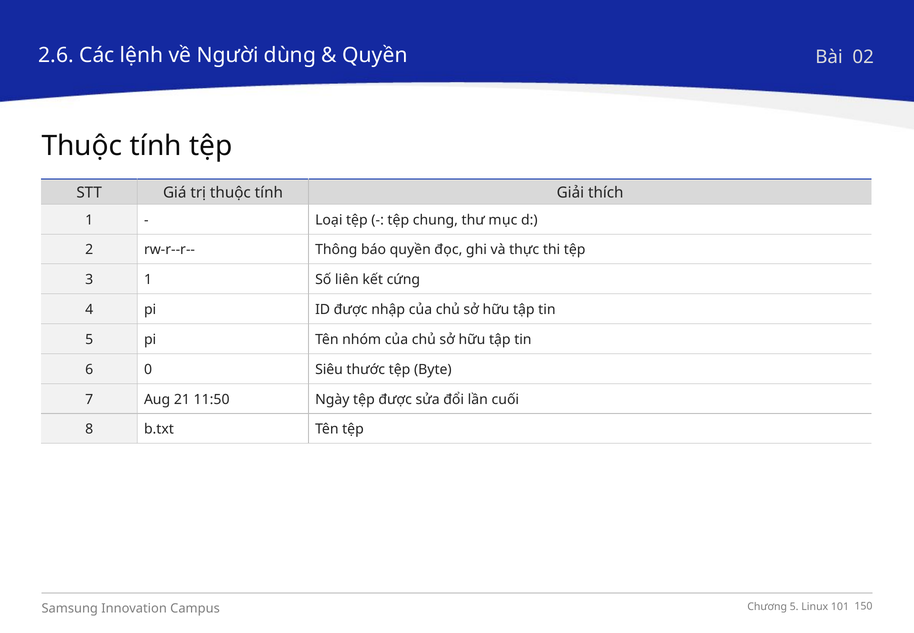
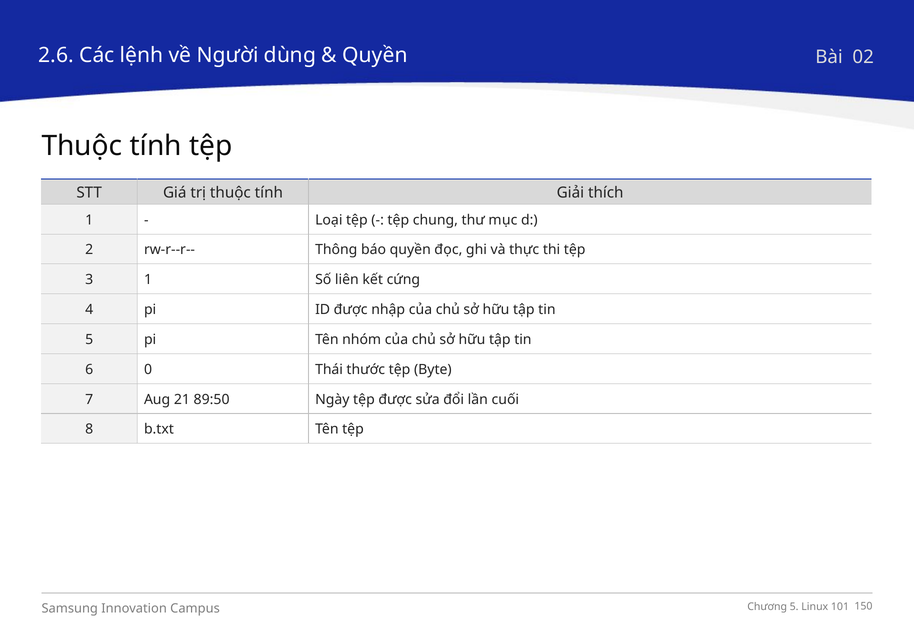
Siêu: Siêu -> Thái (329, 369)
11:50: 11:50 -> 89:50 (212, 399)
